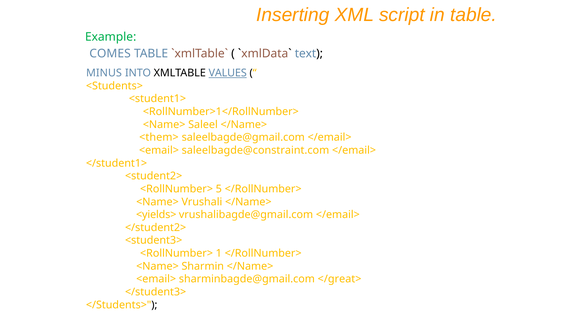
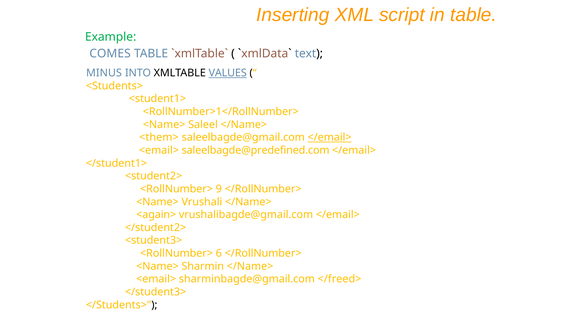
</email> underline: none -> present (330, 138)
saleelbagde@constraint.com: saleelbagde@constraint.com -> saleelbagde@predefined.com (256, 150)
5: 5 -> 9 (219, 189)
<yields>: <yields> -> <again> (156, 215)
1: 1 -> 6 (219, 254)
</great>: </great> -> </freed> (340, 279)
